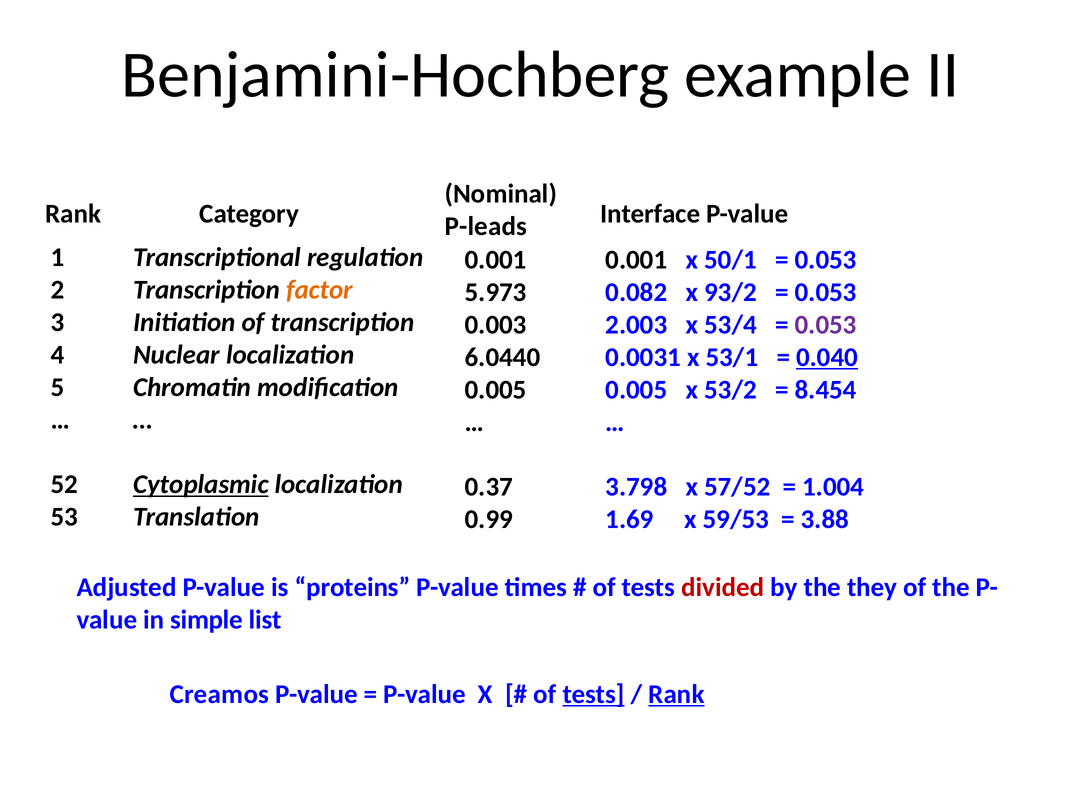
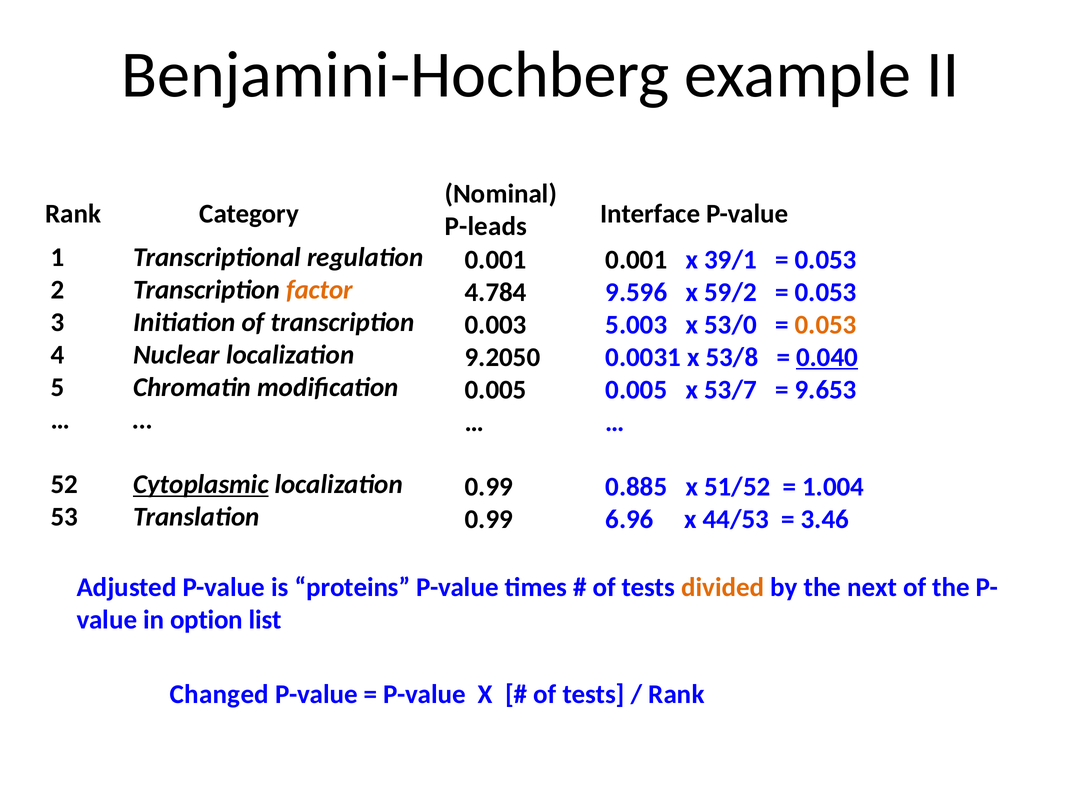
50/1: 50/1 -> 39/1 (730, 260)
5.973: 5.973 -> 4.784 (496, 293)
0.082: 0.082 -> 9.596 (636, 293)
93/2: 93/2 -> 59/2 (730, 293)
2.003: 2.003 -> 5.003 (636, 325)
53/4: 53/4 -> 53/0 (730, 325)
0.053 colour: purple -> orange (826, 325)
6.0440: 6.0440 -> 9.2050 (502, 357)
53/1: 53/1 -> 53/8 (732, 357)
53/2: 53/2 -> 53/7 (730, 390)
8.454: 8.454 -> 9.653 (826, 390)
0.37: 0.37 -> 0.99 (489, 487)
3.798: 3.798 -> 0.885 (636, 487)
57/52: 57/52 -> 51/52 (737, 487)
1.69: 1.69 -> 6.96 (630, 520)
59/53: 59/53 -> 44/53 (736, 520)
3.88: 3.88 -> 3.46 (825, 520)
divided colour: red -> orange (723, 588)
they: they -> next (872, 588)
simple: simple -> option (207, 620)
Creamos: Creamos -> Changed (219, 695)
tests underline: present -> none (594, 695)
Rank underline: present -> none (676, 695)
